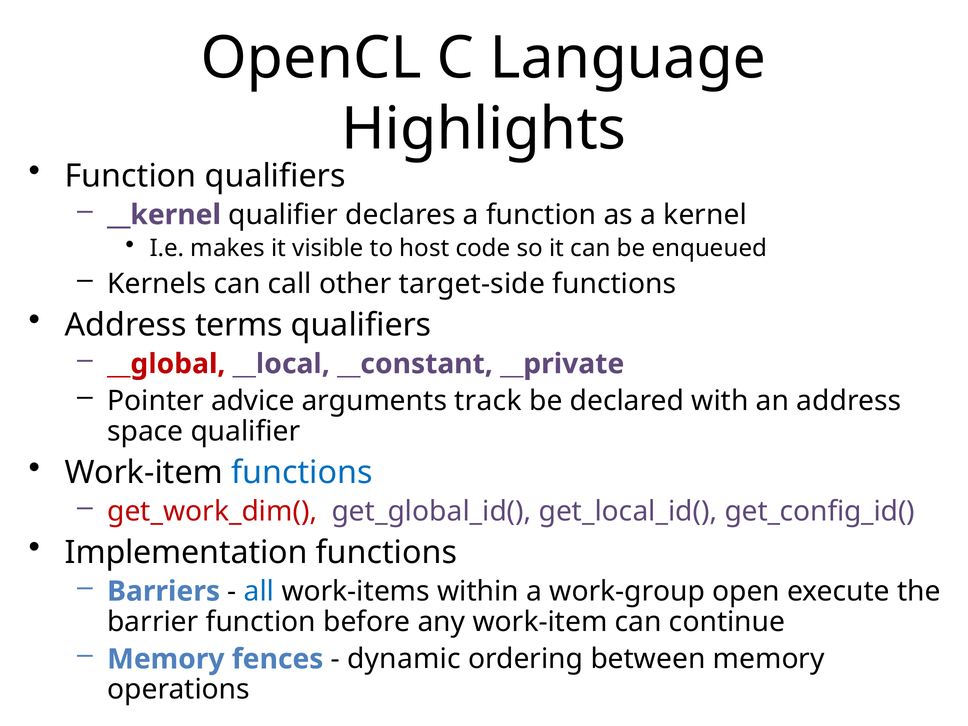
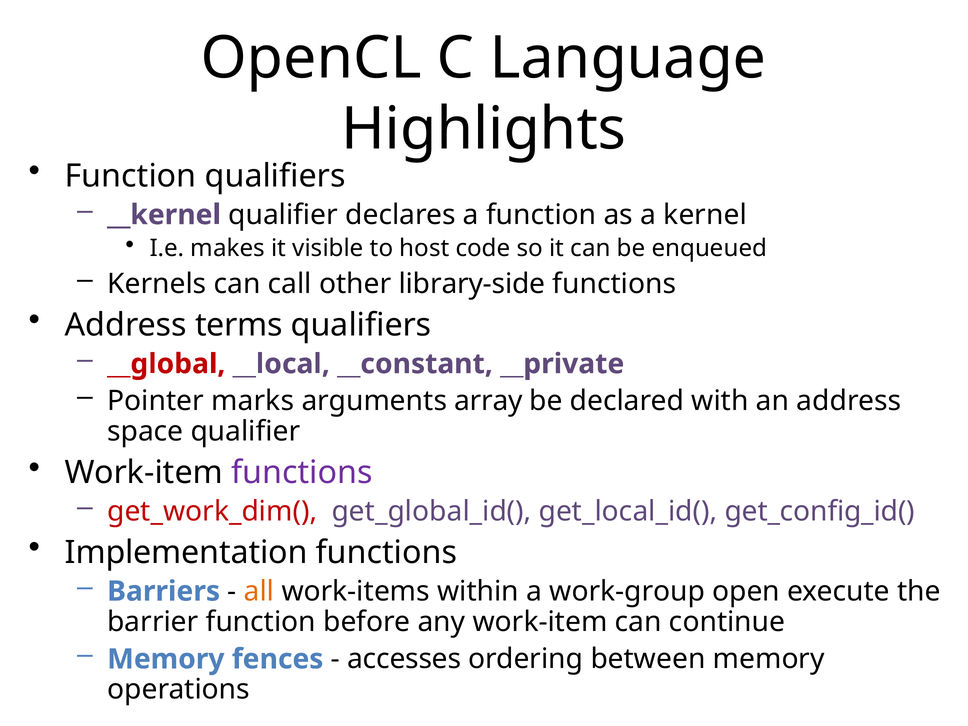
target-side: target-side -> library-side (472, 284)
advice: advice -> marks (253, 401)
track: track -> array (488, 401)
functions colour: blue -> purple (302, 473)
all colour: blue -> orange (259, 591)
dynamic: dynamic -> accesses (404, 659)
